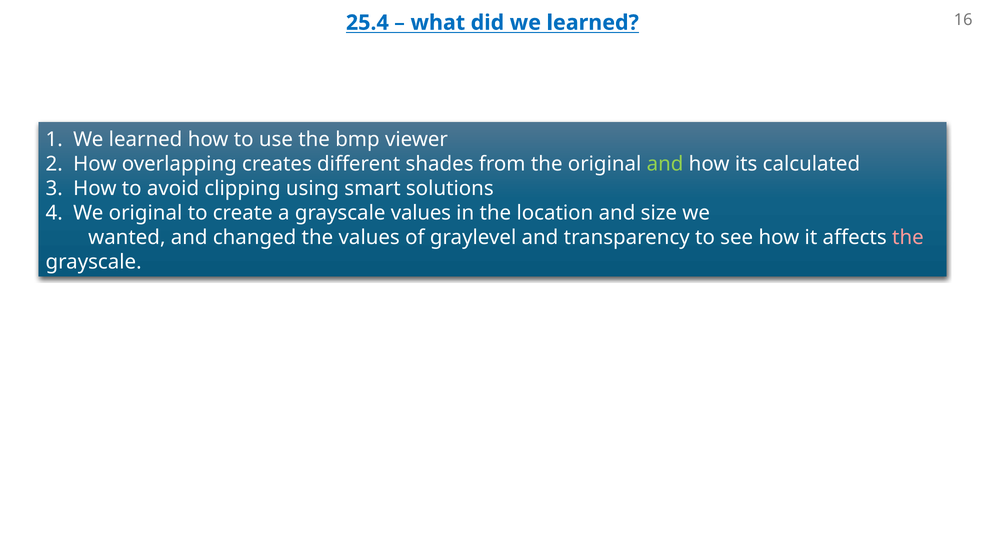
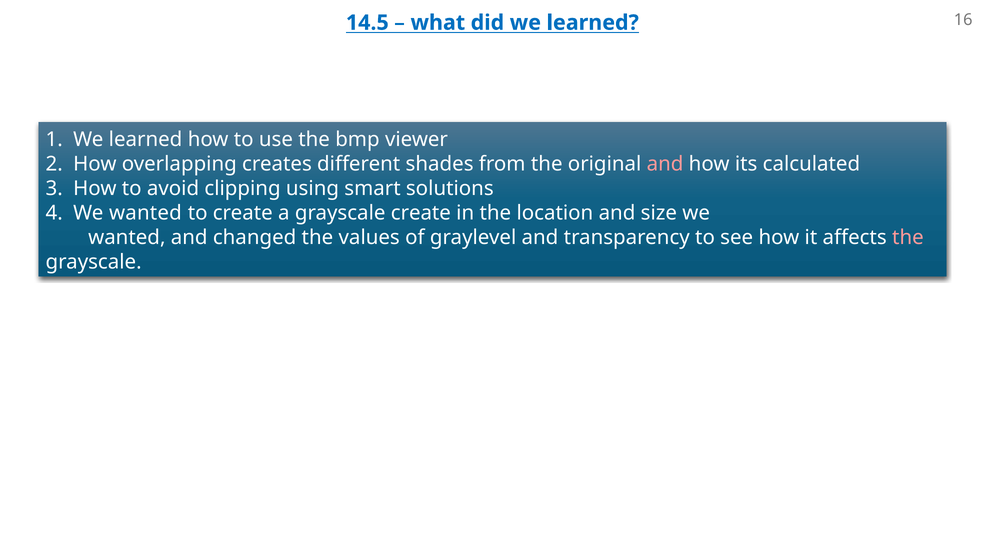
25.4: 25.4 -> 14.5 (367, 23)
and colour: light green -> pink (665, 164)
original: original -> wanted (145, 213)
grayscale values: values -> create (421, 213)
